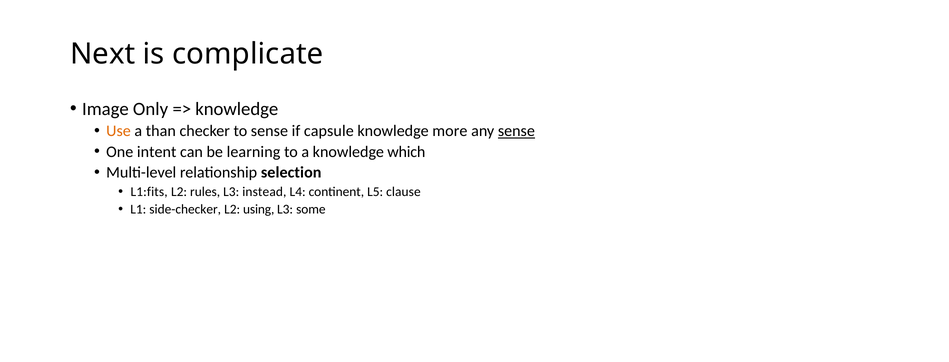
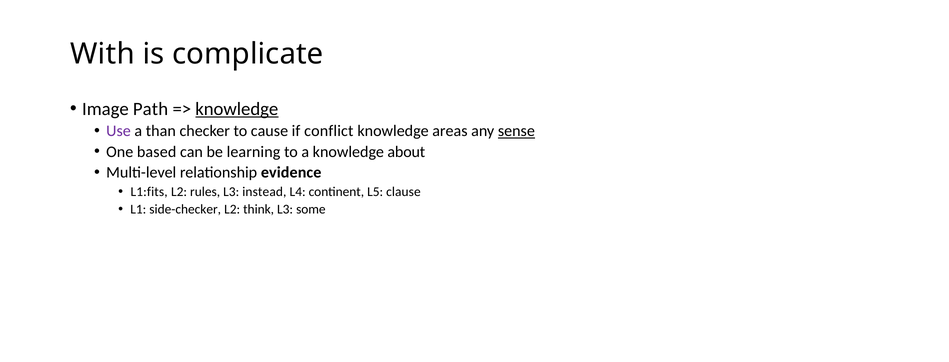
Next: Next -> With (103, 54)
Only: Only -> Path (151, 109)
knowledge underline: none -> present (237, 109)
Use colour: orange -> purple (119, 131)
to sense: sense -> cause (269, 131)
capsule: capsule -> conflict (329, 131)
more: more -> areas (450, 131)
intent: intent -> based (157, 152)
which: which -> about (406, 152)
selection: selection -> evidence (291, 172)
using: using -> think (259, 209)
